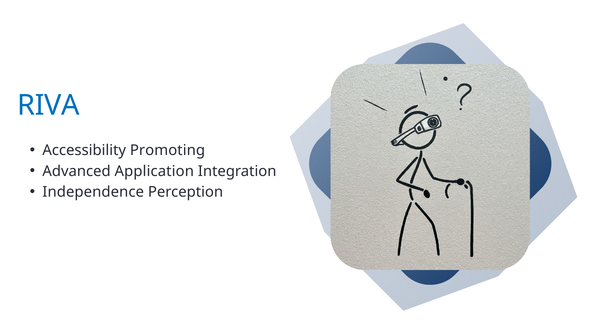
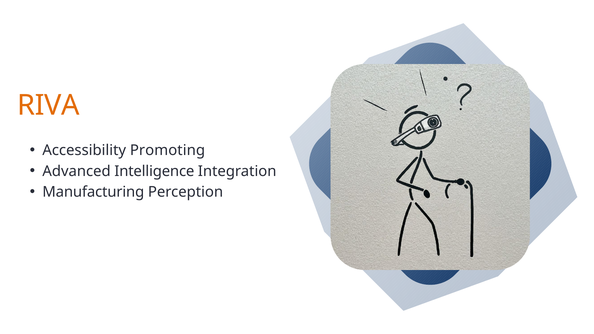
RIVA colour: blue -> orange (48, 105)
Application: Application -> Intelligence (154, 171)
Independence: Independence -> Manufacturing (93, 192)
